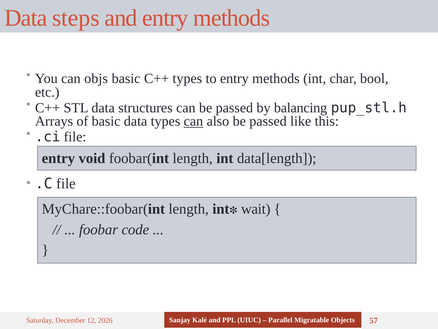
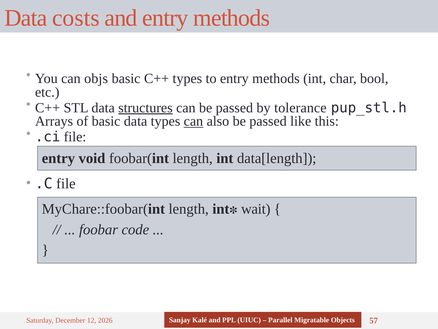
steps: steps -> costs (76, 18)
structures underline: none -> present (145, 108)
balancing: balancing -> tolerance (300, 108)
